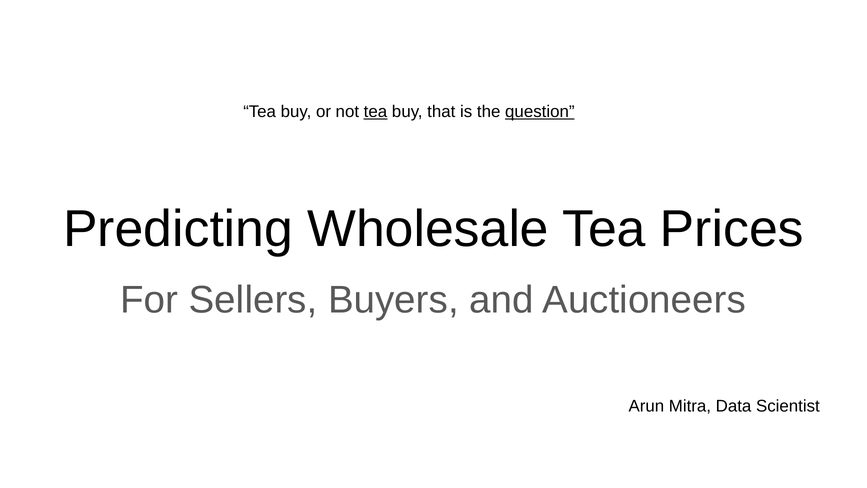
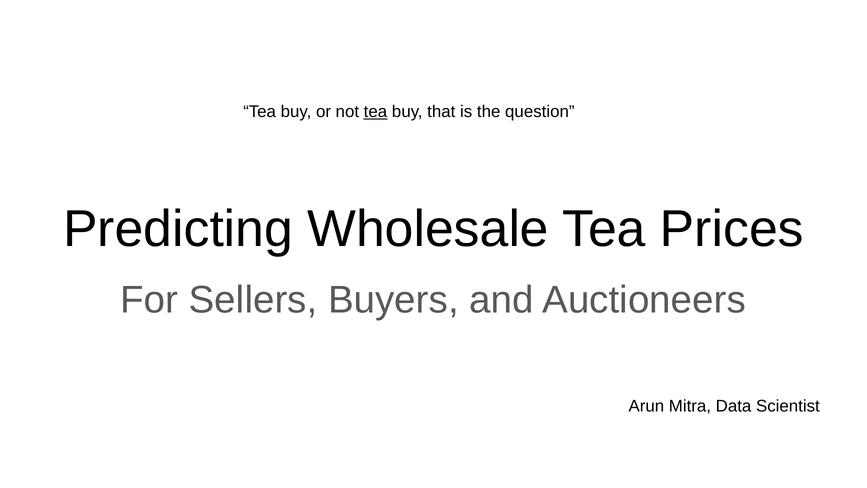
question underline: present -> none (540, 111)
